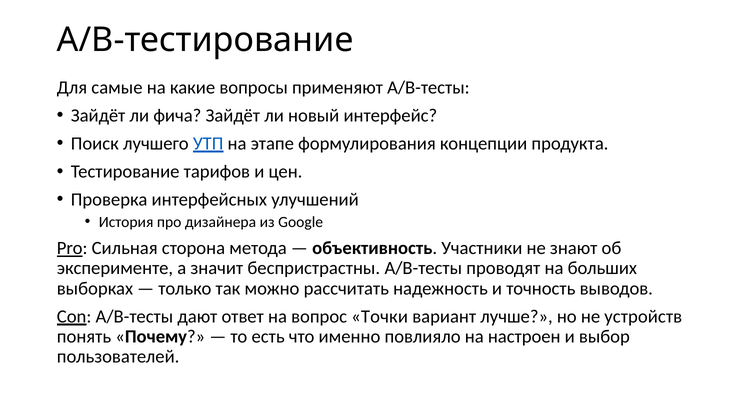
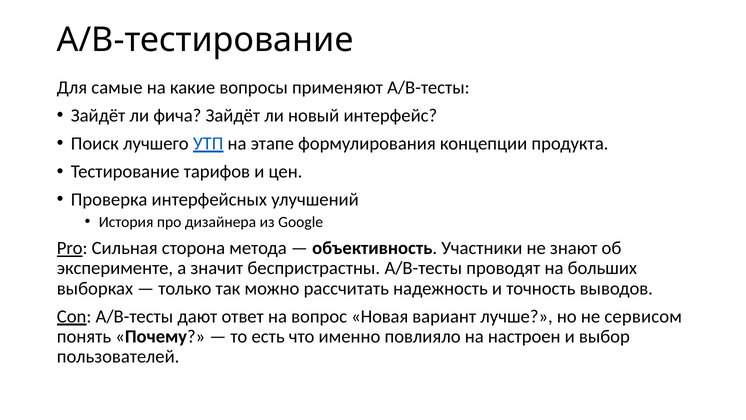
Точки: Точки -> Новая (380, 316)
устройств: устройств -> сервисом (643, 316)
